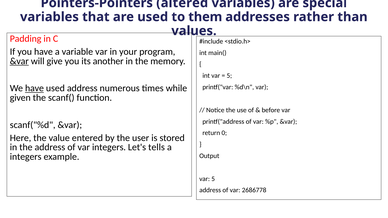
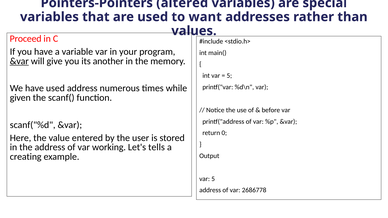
them: them -> want (205, 17)
Padding: Padding -> Proceed (26, 39)
have underline: present -> none (34, 88)
var integers: integers -> working (109, 147)
integers: integers -> creating (26, 157)
